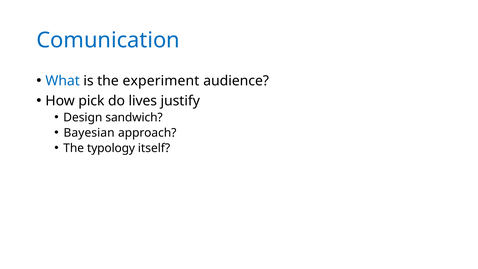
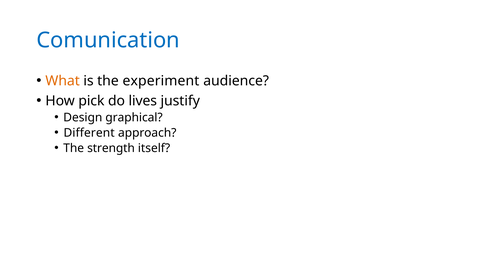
What colour: blue -> orange (63, 81)
sandwich: sandwich -> graphical (134, 117)
Bayesian: Bayesian -> Different (89, 133)
typology: typology -> strength (111, 148)
